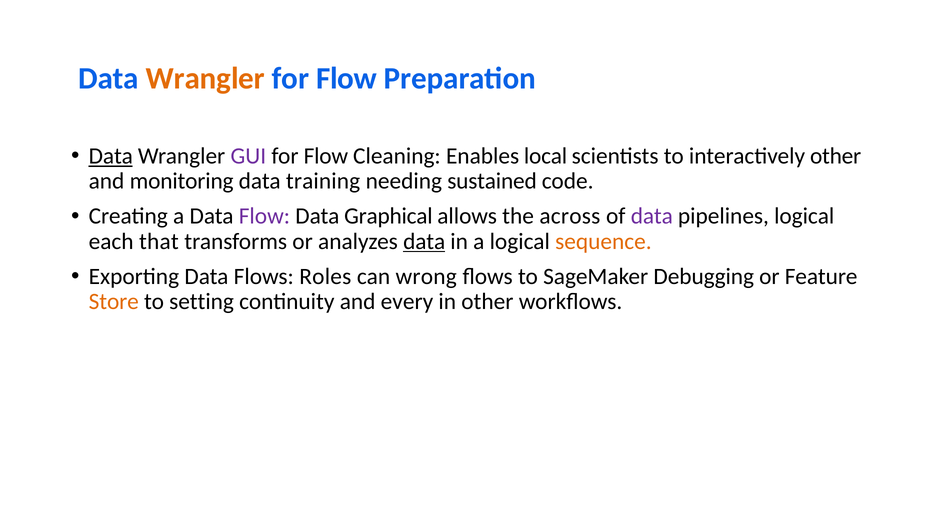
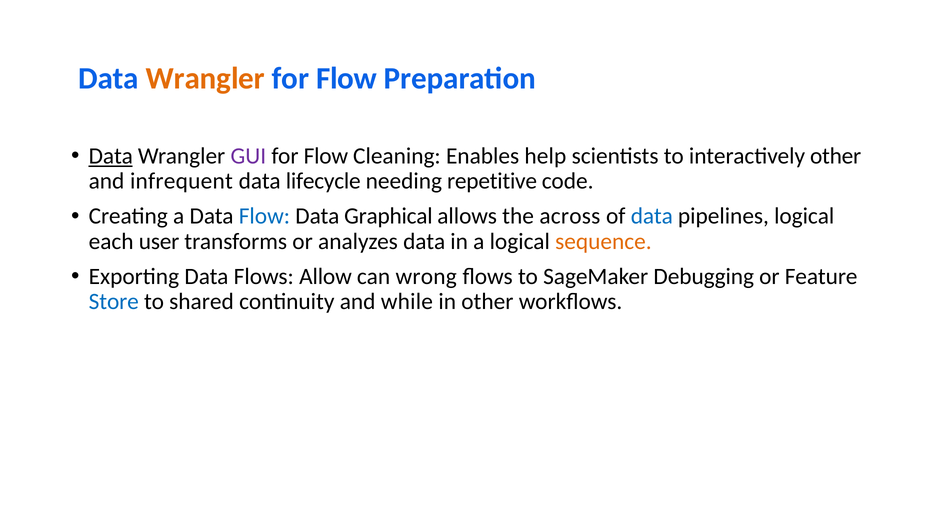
local: local -> help (545, 156)
monitoring: monitoring -> infrequent (181, 181)
training: training -> lifecycle (323, 181)
sustained: sustained -> repetitive (492, 181)
Flow colour: purple -> blue (264, 216)
data colour: purple -> blue (652, 216)
that: that -> user (159, 241)
data underline: present -> none (424, 241)
Roles: Roles -> Allow (325, 276)
Store colour: orange -> blue (114, 301)
setting: setting -> shared (202, 301)
every: every -> while (407, 301)
